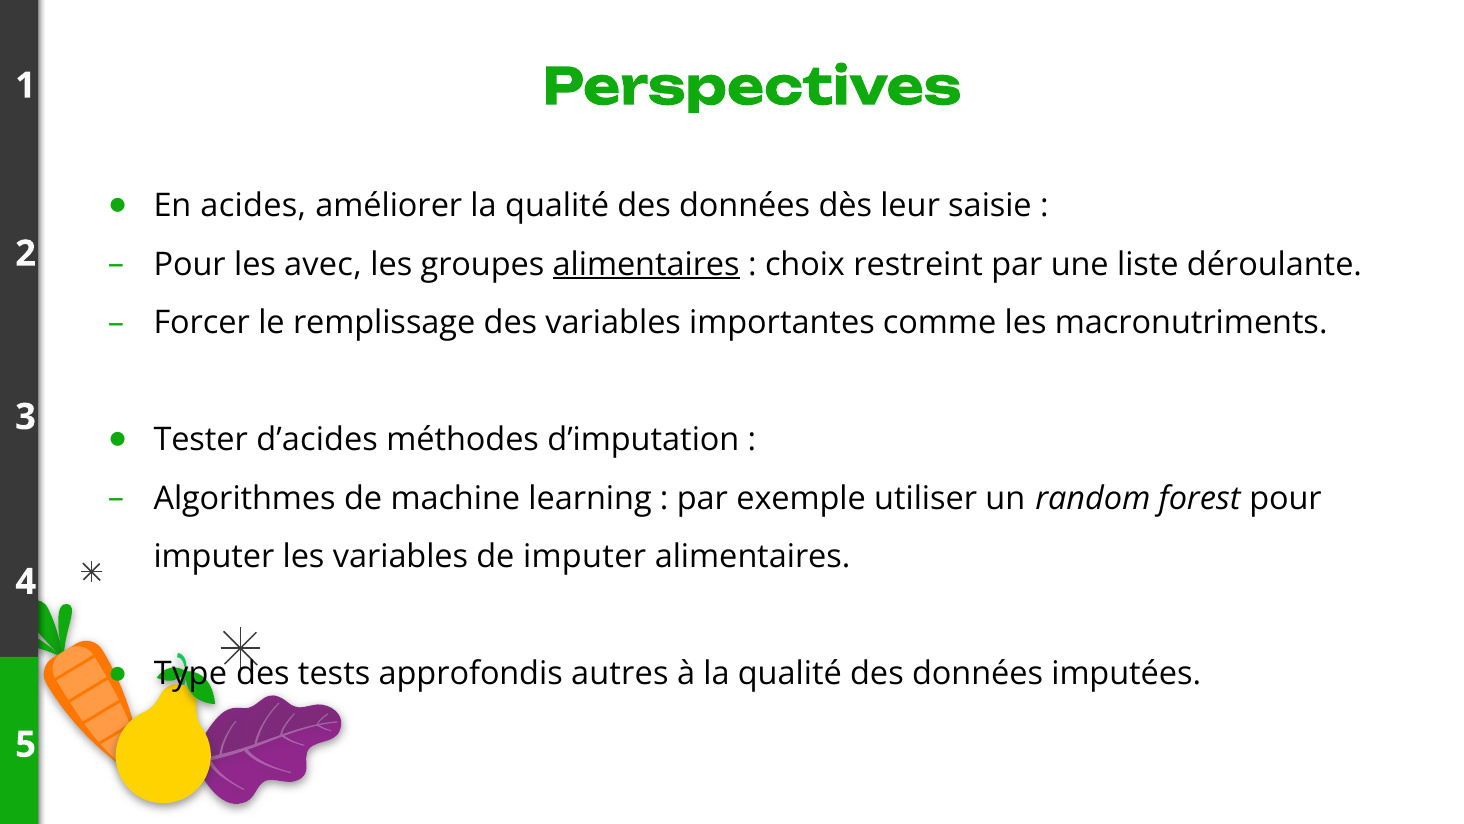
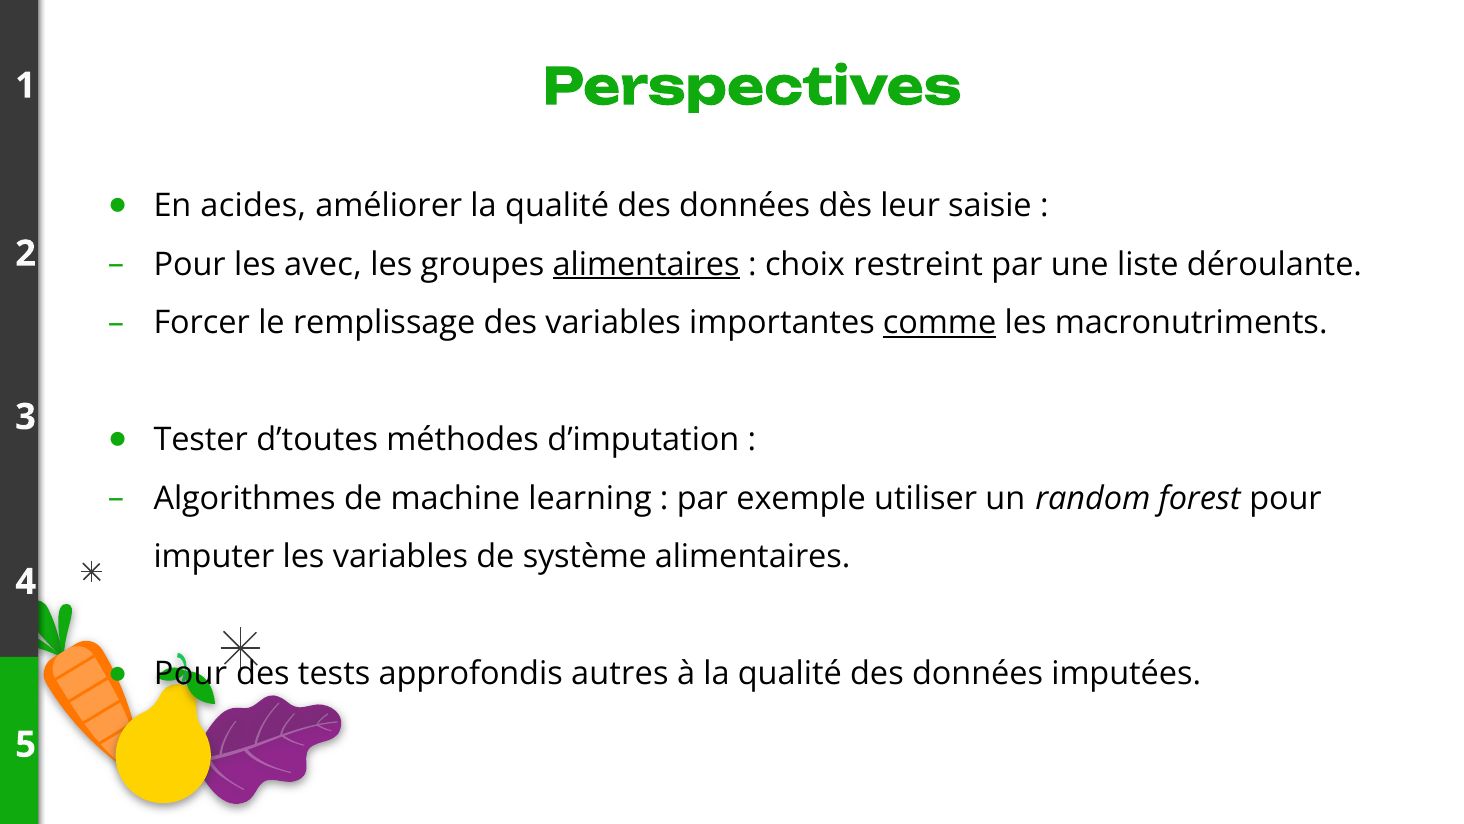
comme underline: none -> present (940, 323)
d’acides: d’acides -> d’toutes (317, 440)
de imputer: imputer -> système (585, 557)
Type: Type -> Pour (191, 674)
